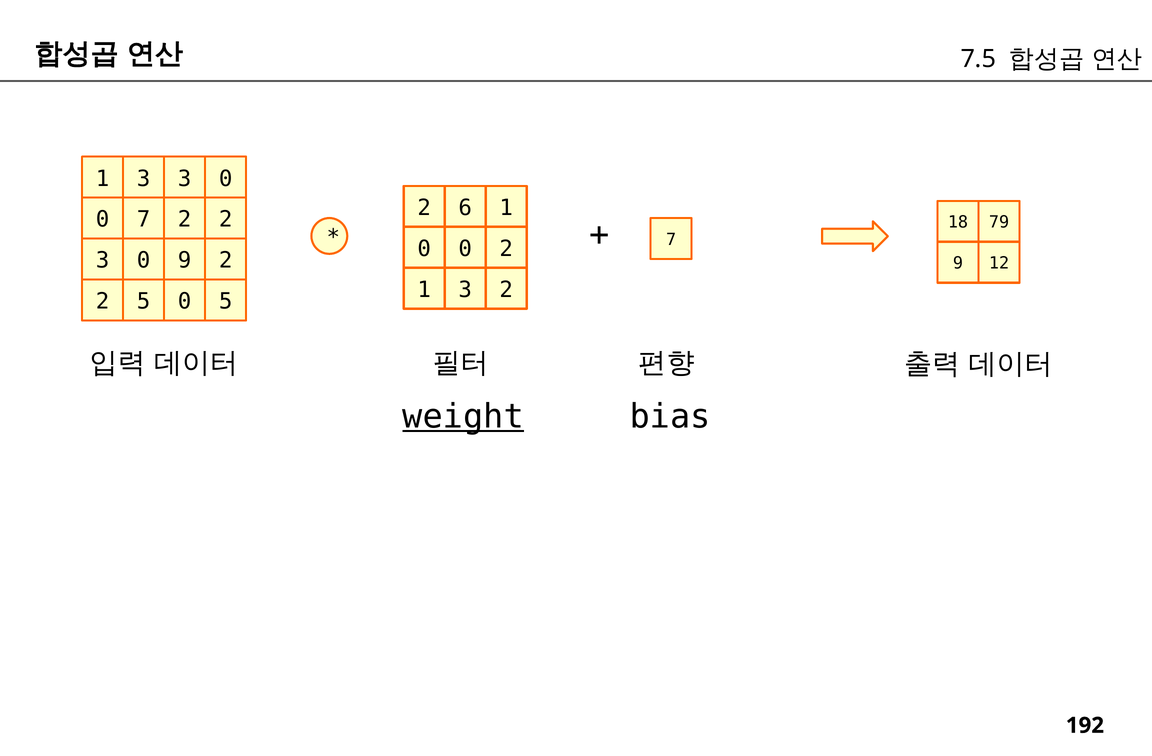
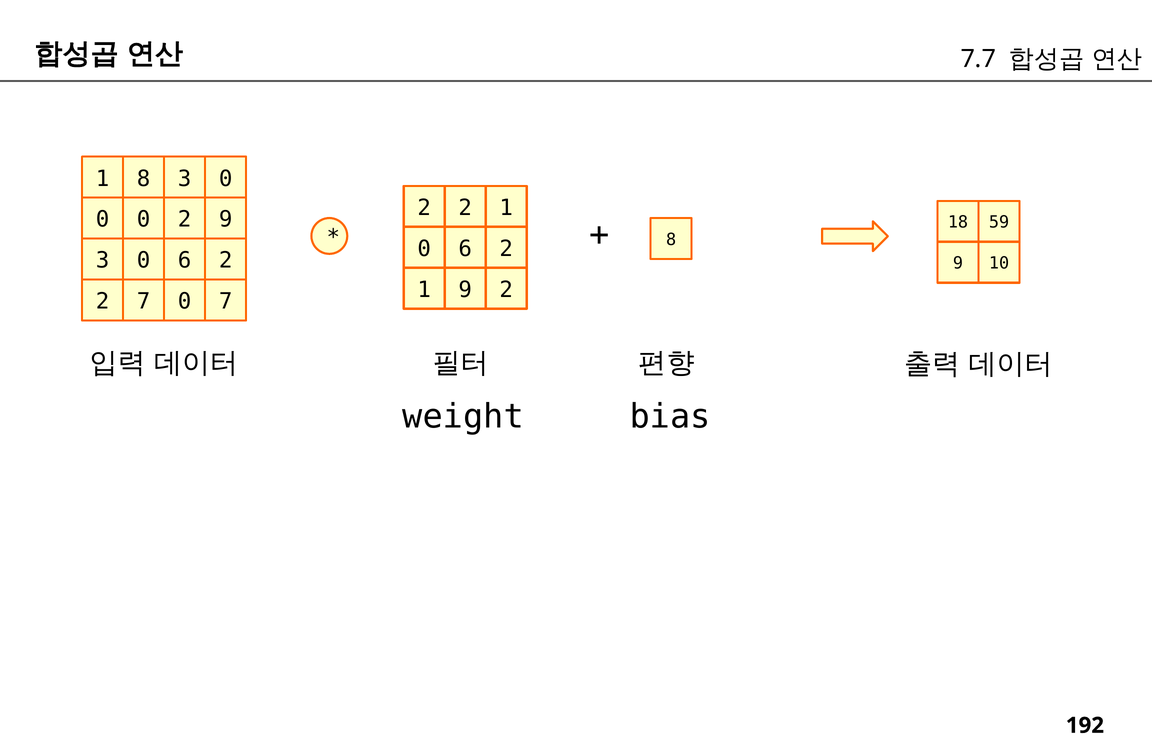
7.5: 7.5 -> 7.7 (978, 59)
3: 3 -> 8 (144, 179)
6: 6 -> 2 (465, 208)
7: 7 -> 0 (144, 220)
2: 2 -> 9 (226, 220)
79: 79 -> 59 (999, 223)
7: 7 -> 8 (671, 240)
0: 0 -> 6 (465, 249)
3 0 9: 9 -> 6 (185, 261)
12: 12 -> 10 (999, 264)
3: 3 -> 9 (465, 290)
2 5: 5 -> 7 (144, 302)
0 5: 5 -> 7 (226, 302)
weight underline: present -> none (463, 417)
